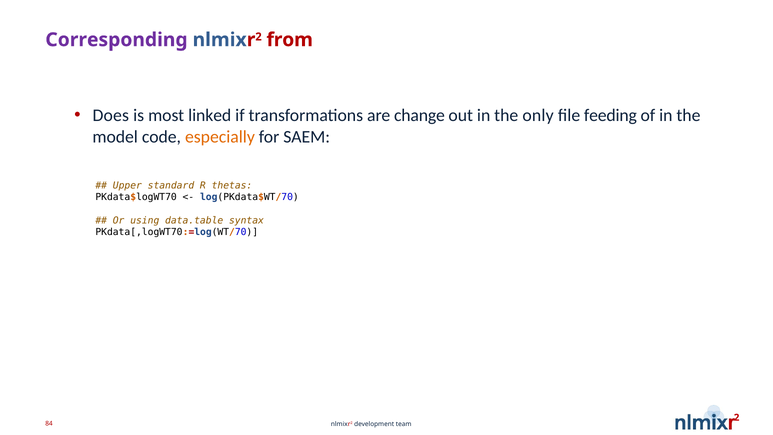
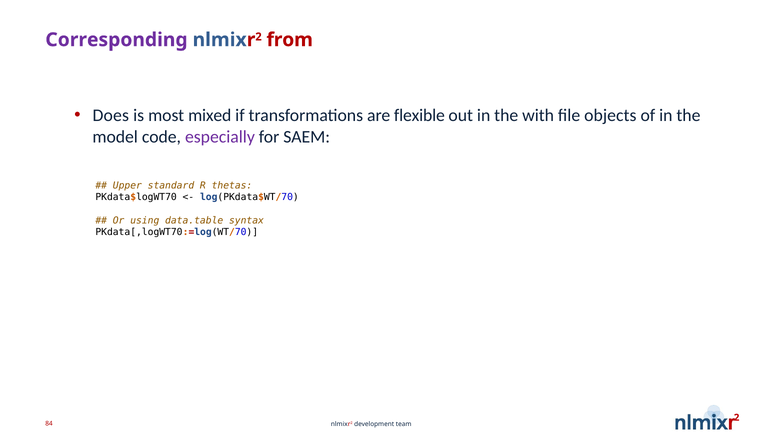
linked: linked -> mixed (210, 115)
change: change -> flexible (419, 115)
only: only -> with (538, 115)
feeding: feeding -> objects (610, 115)
especially colour: orange -> purple (220, 137)
